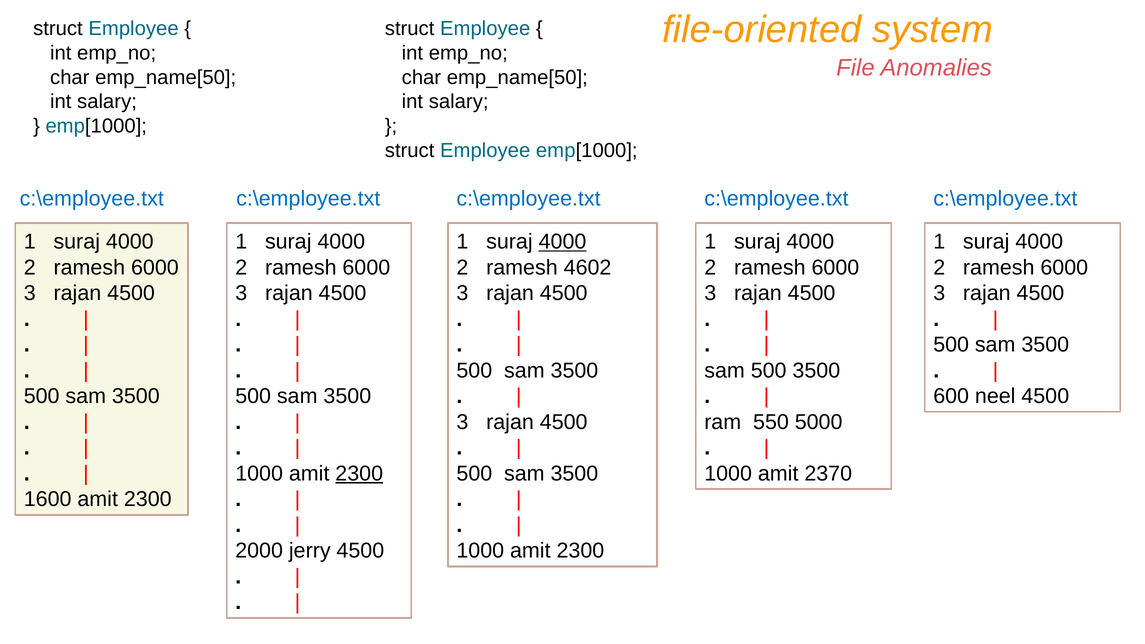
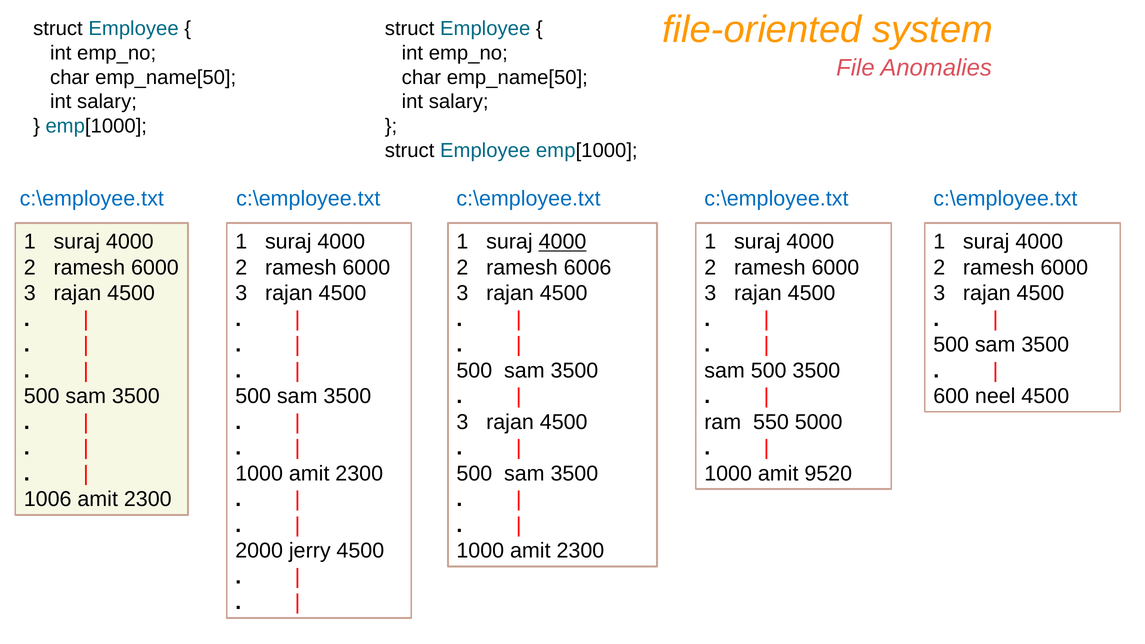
4602: 4602 -> 6006 (588, 267)
2300 underline: present -> none (359, 474)
2370: 2370 -> 9520 (828, 474)
1600: 1600 -> 1006 (48, 499)
